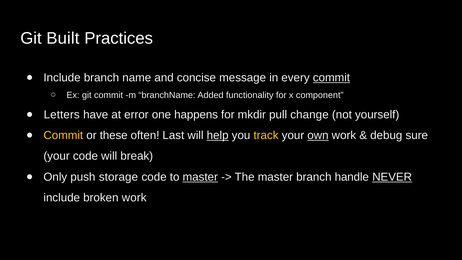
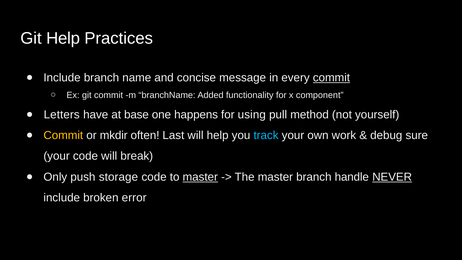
Git Built: Built -> Help (63, 38)
error: error -> base (136, 115)
mkdir: mkdir -> using (252, 115)
change: change -> method (310, 115)
these: these -> mkdir (114, 135)
help underline: present -> none (218, 135)
track colour: yellow -> light blue (266, 135)
own underline: present -> none (318, 135)
broken work: work -> error (134, 198)
